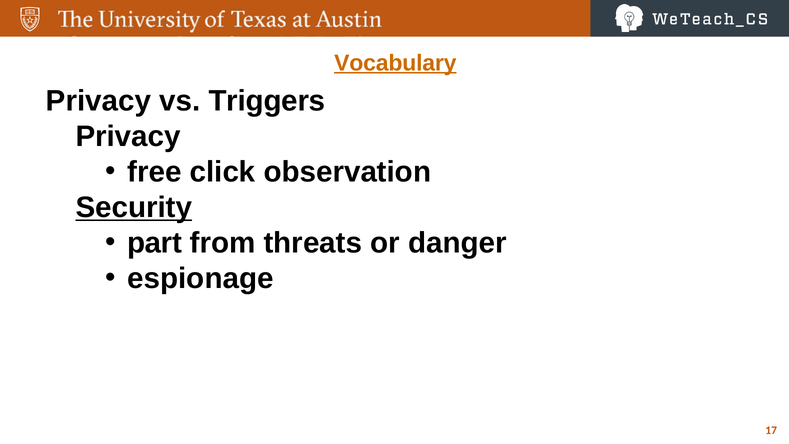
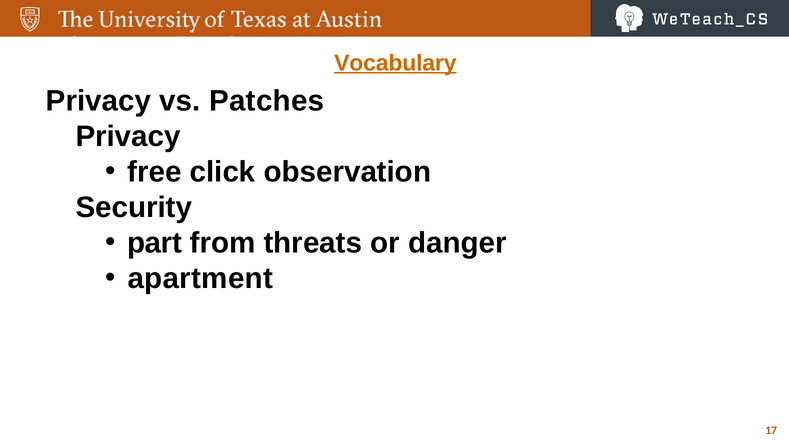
Triggers: Triggers -> Patches (267, 101)
Security underline: present -> none (134, 208)
espionage: espionage -> apartment (200, 279)
